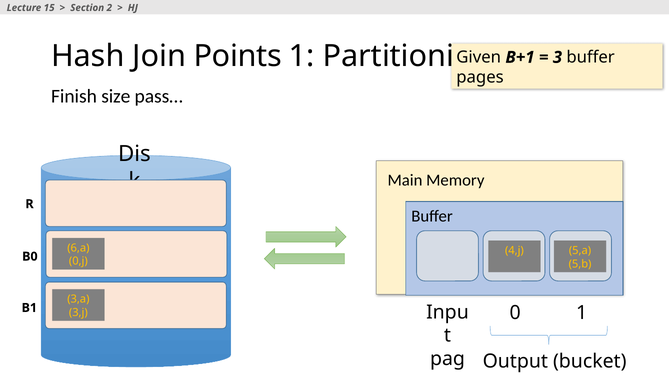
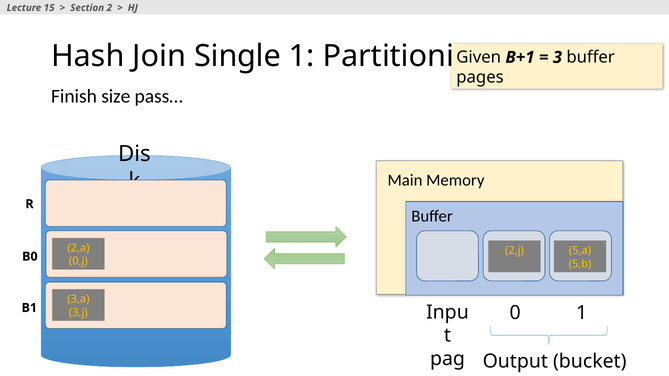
Points: Points -> Single (238, 56)
6,a: 6,a -> 2,a (78, 248)
4,j: 4,j -> 2,j (514, 251)
